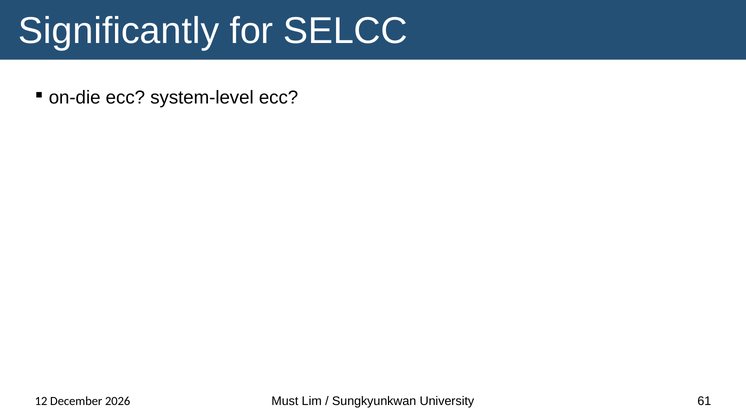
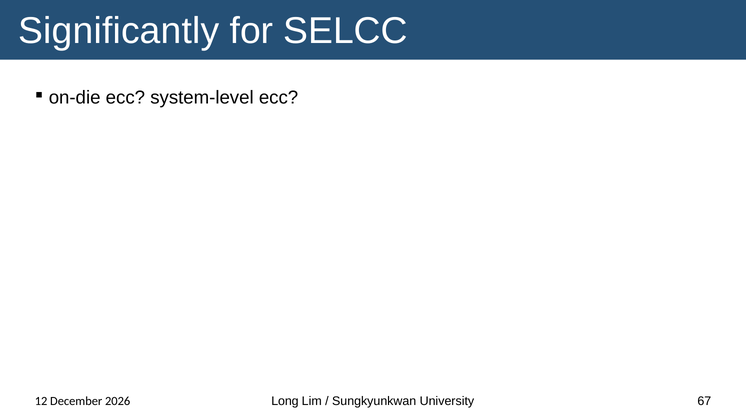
Must: Must -> Long (285, 401)
61: 61 -> 67 (704, 401)
